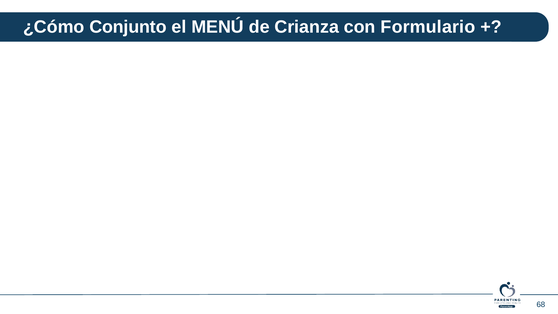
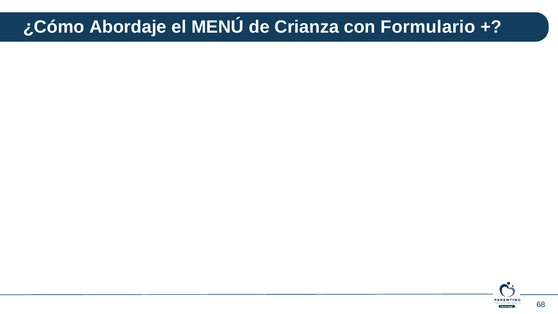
Conjunto: Conjunto -> Abordaje (128, 27)
